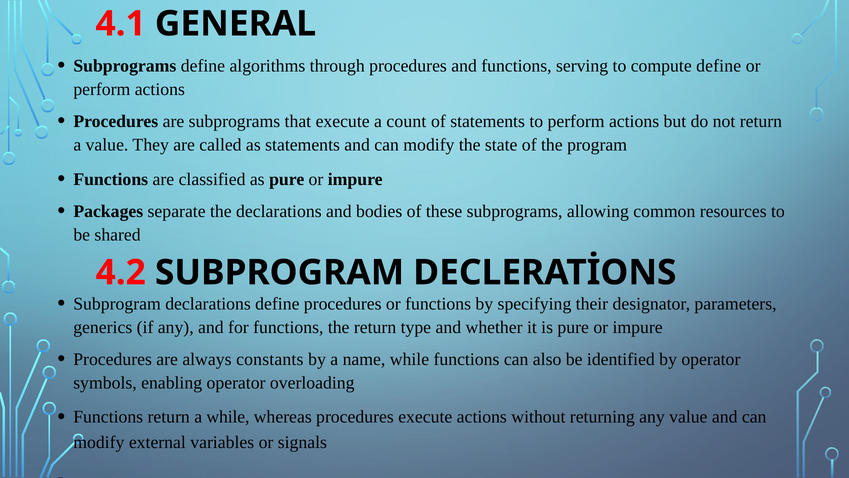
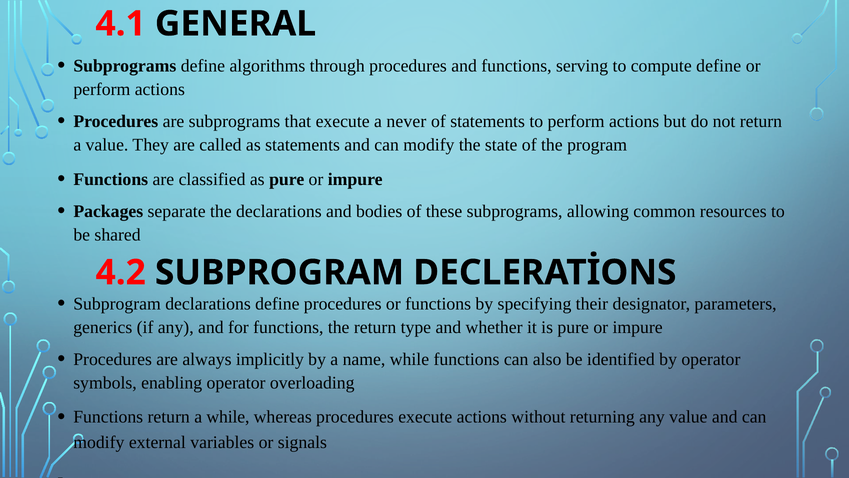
count: count -> never (406, 121)
constants: constants -> implicitly (270, 359)
